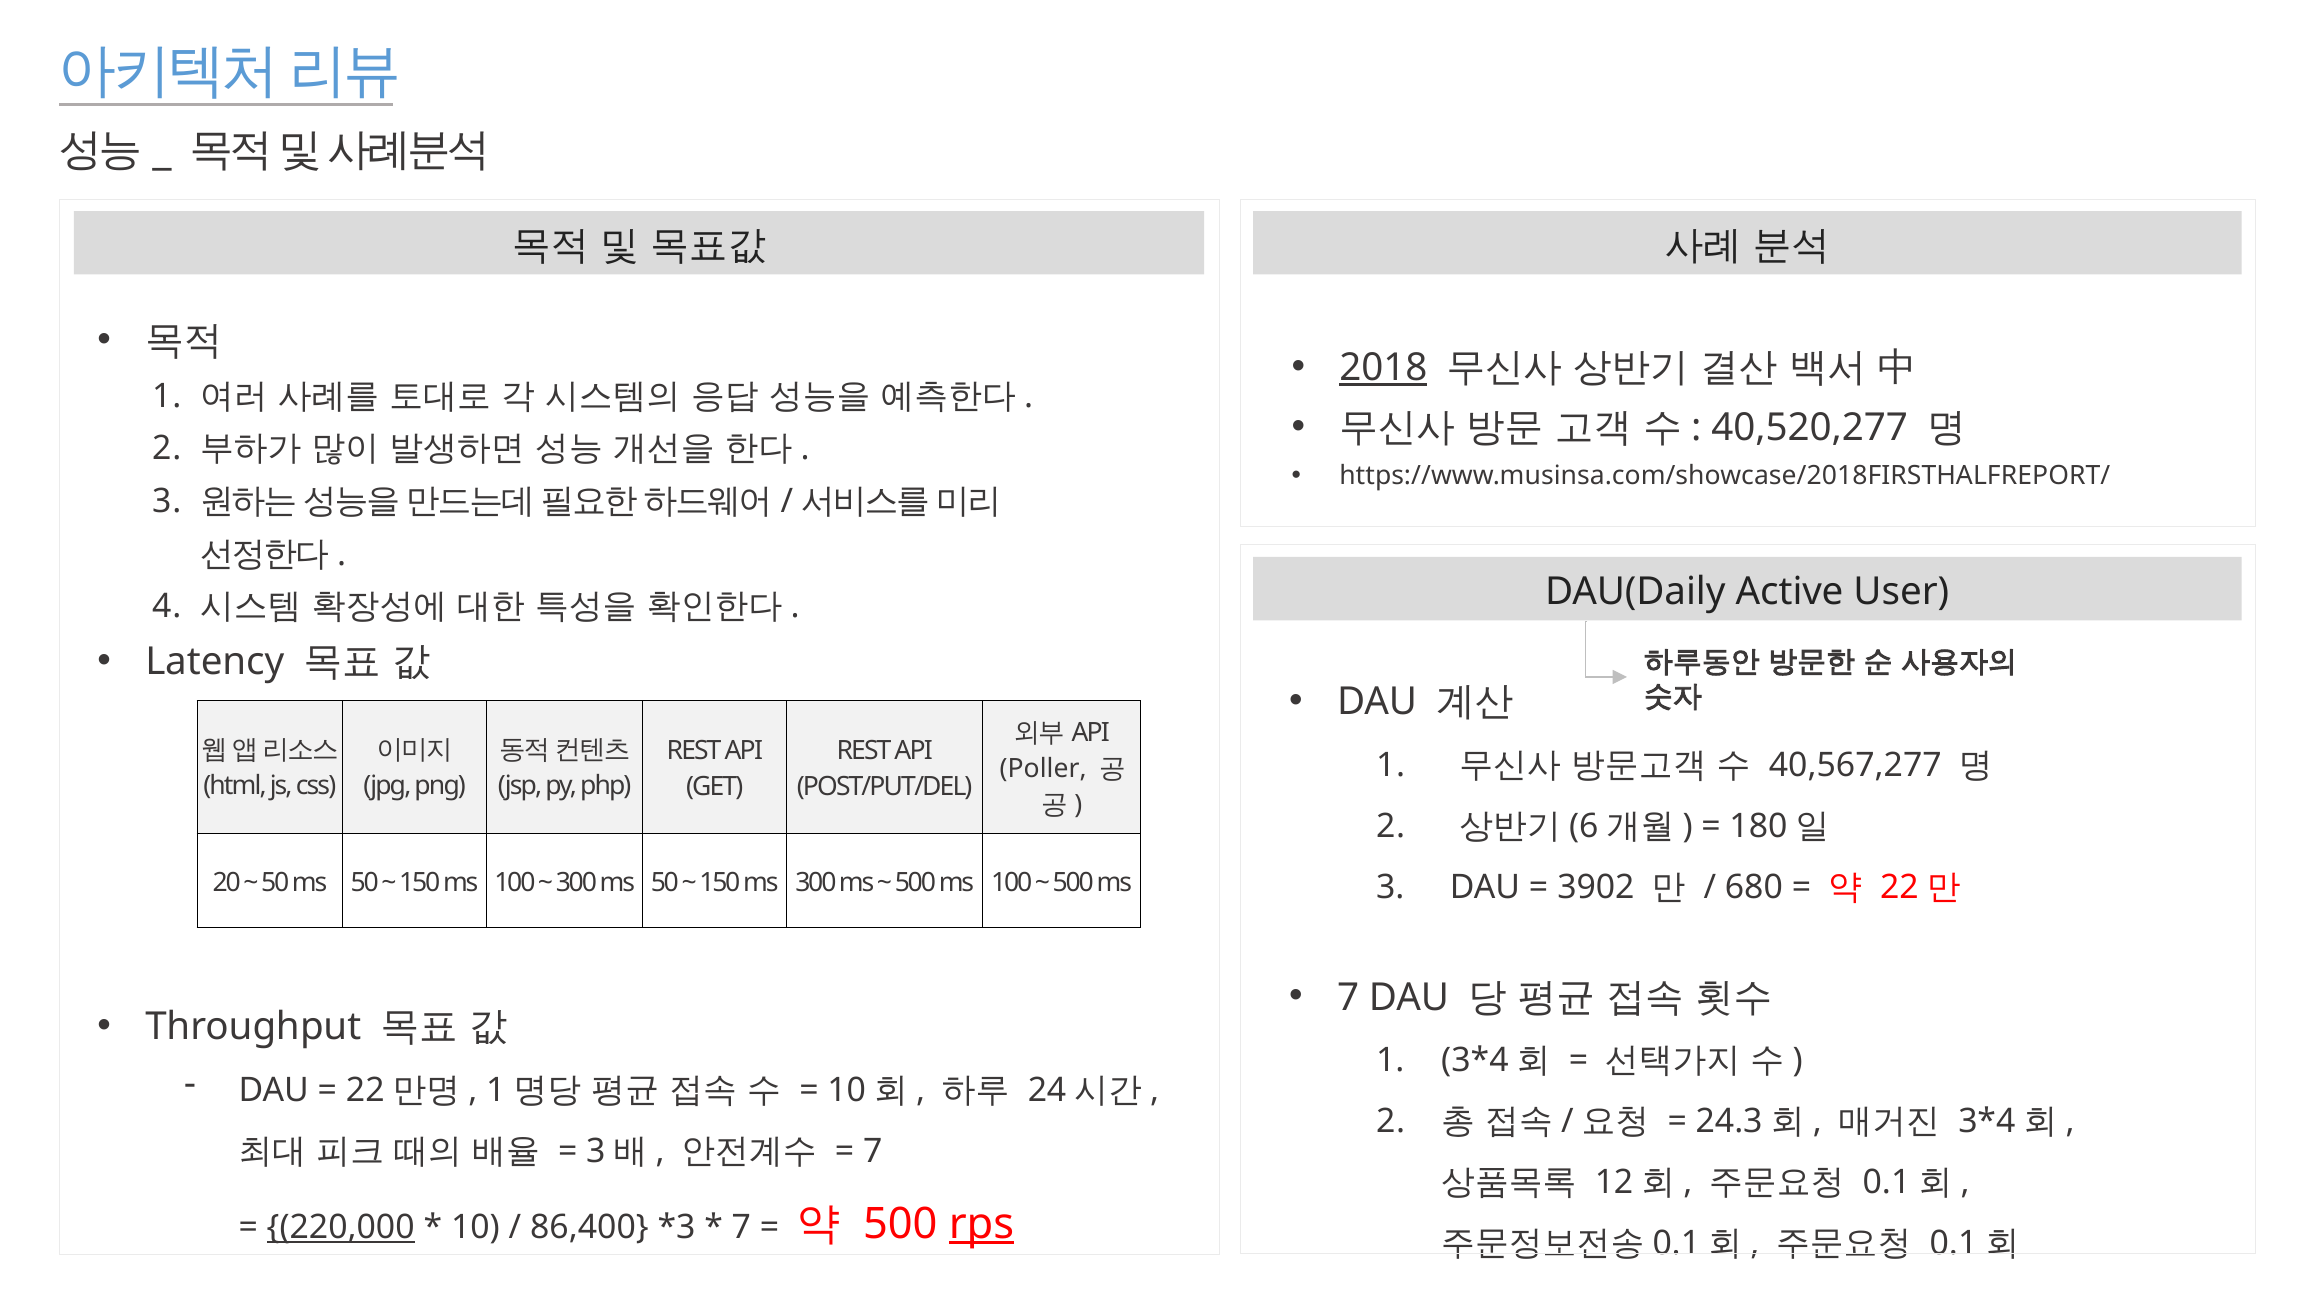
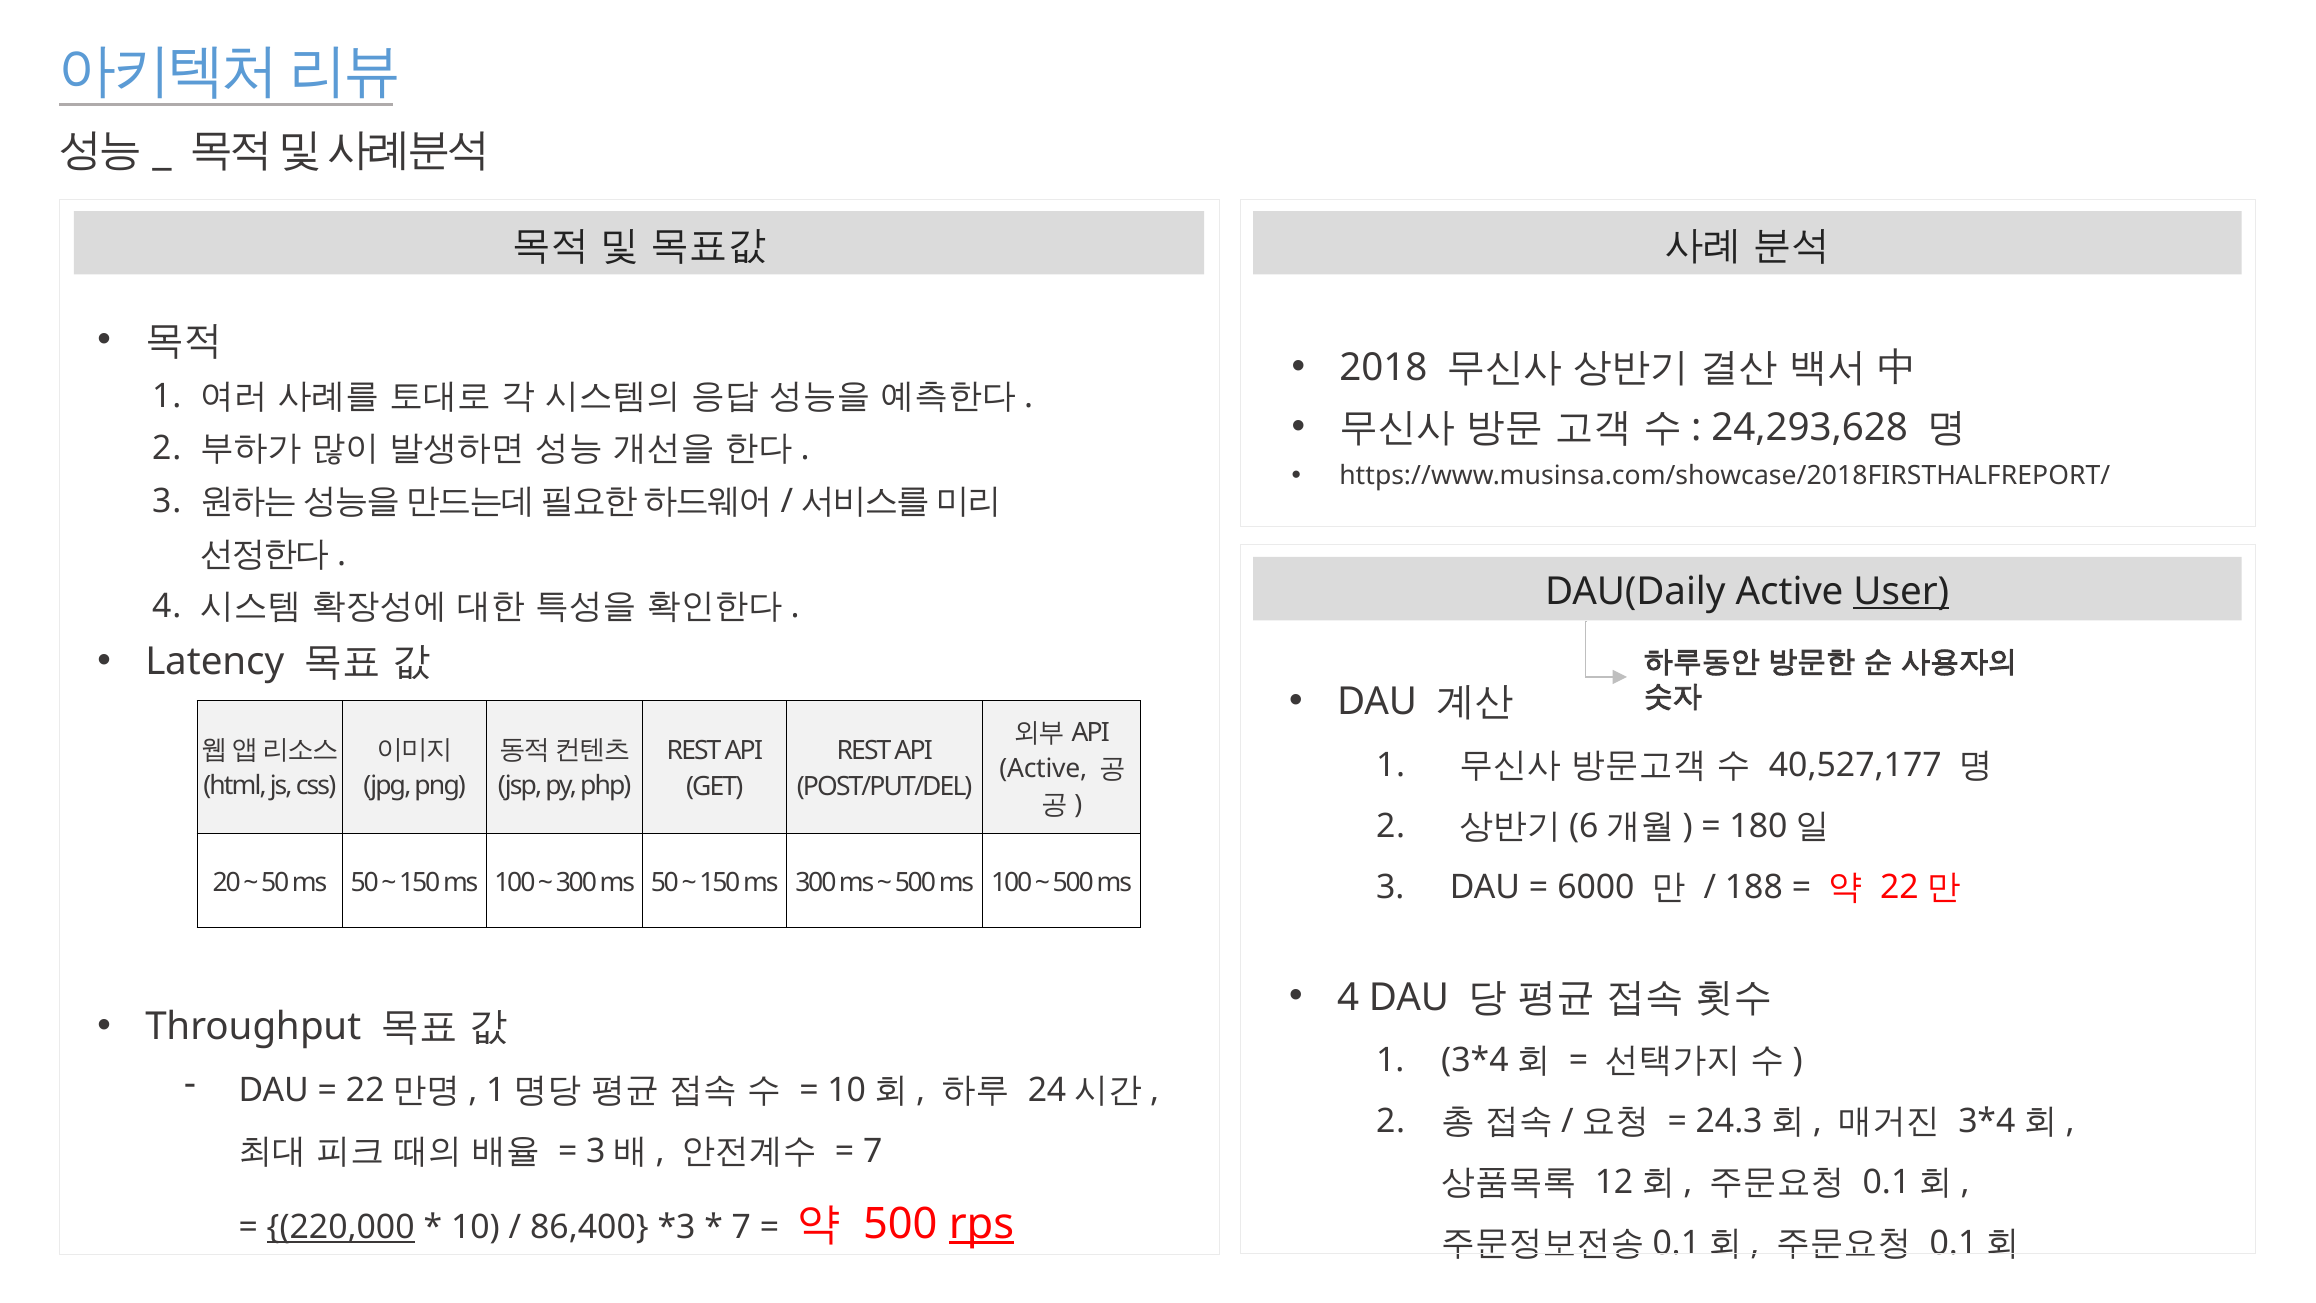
2018 underline: present -> none (1383, 368)
40,520,277: 40,520,277 -> 24,293,628 (1810, 428)
User underline: none -> present (1901, 591)
40,567,277: 40,567,277 -> 40,527,177 (1855, 765)
Poller: Poller -> Active (1043, 769)
3902: 3902 -> 6000 (1596, 887)
680: 680 -> 188 (1754, 887)
7: 7 -> 4 (1348, 997)
